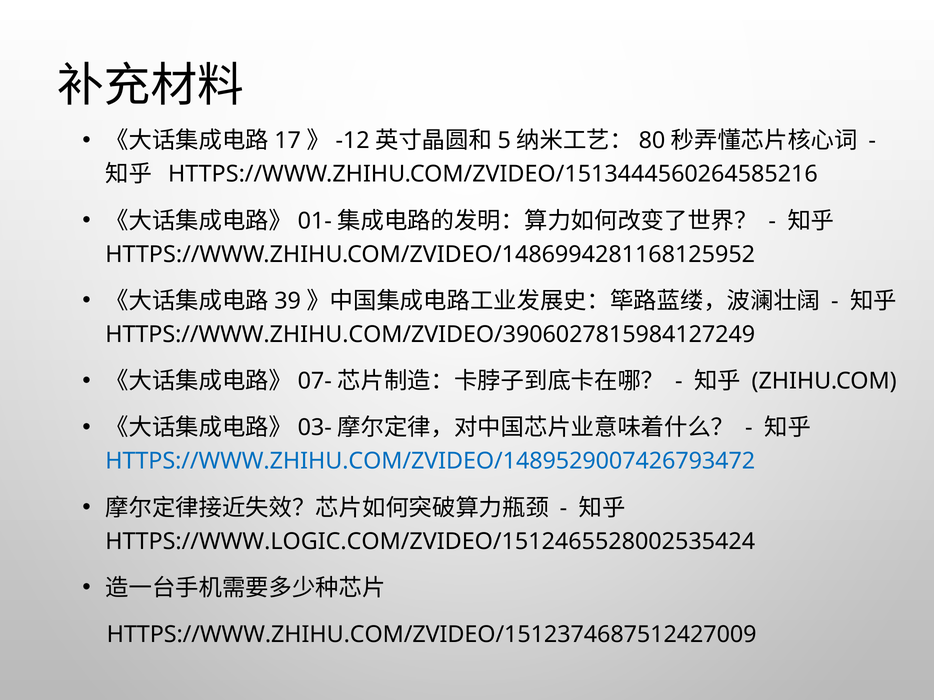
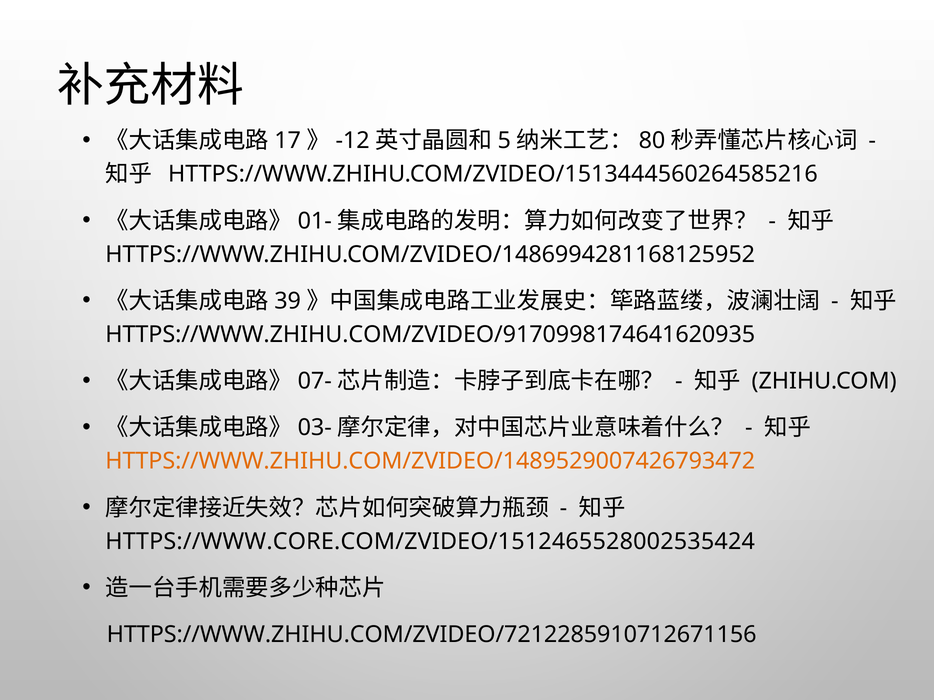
HTTPS://WWW.ZHIHU.COM/ZVIDEO/3906027815984127249: HTTPS://WWW.ZHIHU.COM/ZVIDEO/3906027815984127249 -> HTTPS://WWW.ZHIHU.COM/ZVIDEO/9170998174641620935 (430, 335)
HTTPS://WWW.ZHIHU.COM/ZVIDEO/1489529007426793472 colour: blue -> orange (430, 462)
HTTPS://WWW.LOGIC.COM/ZVIDEO/1512465528002535424: HTTPS://WWW.LOGIC.COM/ZVIDEO/1512465528002535424 -> HTTPS://WWW.CORE.COM/ZVIDEO/1512465528002535424 (430, 542)
HTTPS://WWW.ZHIHU.COM/ZVIDEO/1512374687512427009: HTTPS://WWW.ZHIHU.COM/ZVIDEO/1512374687512427009 -> HTTPS://WWW.ZHIHU.COM/ZVIDEO/7212285910712671156 (432, 635)
